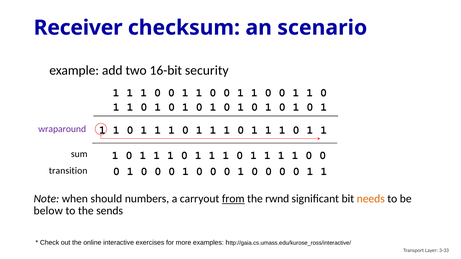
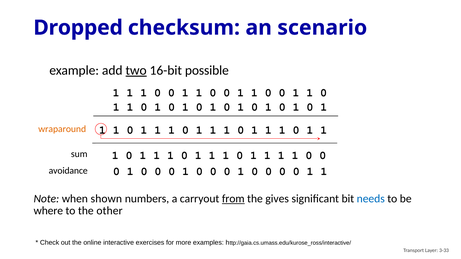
Receiver: Receiver -> Dropped (78, 28)
two underline: none -> present (136, 70)
security: security -> possible (207, 70)
wraparound colour: purple -> orange (62, 129)
transition: transition -> avoidance (68, 171)
should: should -> shown (106, 199)
rwnd: rwnd -> gives (277, 199)
needs colour: orange -> blue (371, 199)
below: below -> where (48, 211)
sends: sends -> other (110, 211)
